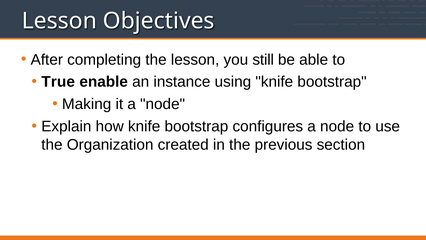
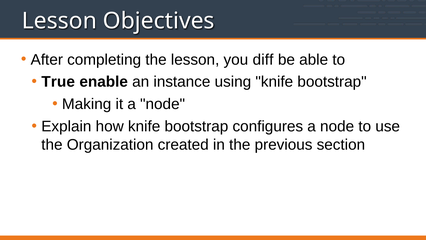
still: still -> diff (263, 60)
